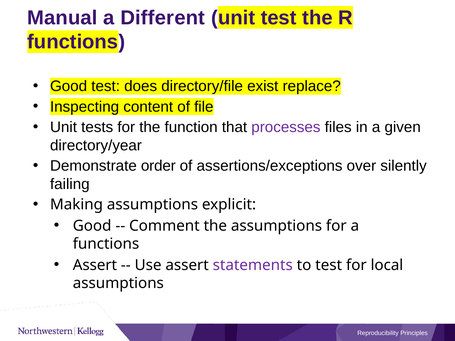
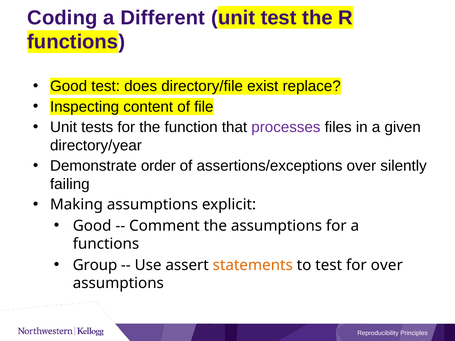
Manual: Manual -> Coding (62, 18)
Assert: Assert -> Group (95, 265)
statements colour: purple -> orange (253, 265)
for local: local -> over (387, 265)
